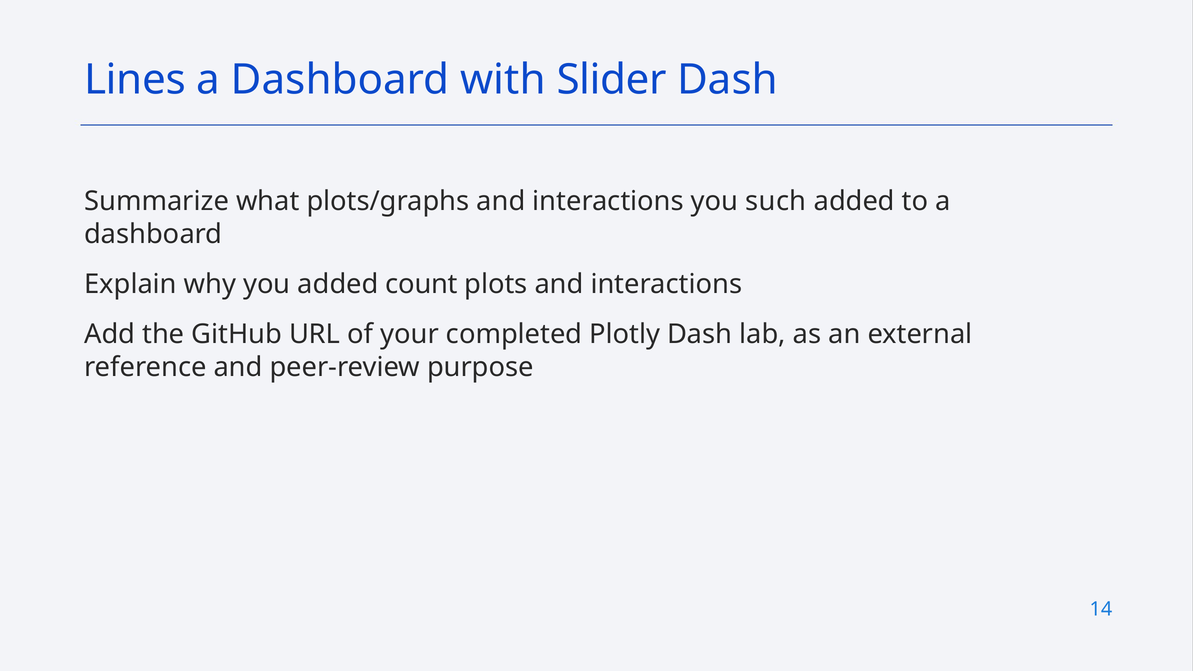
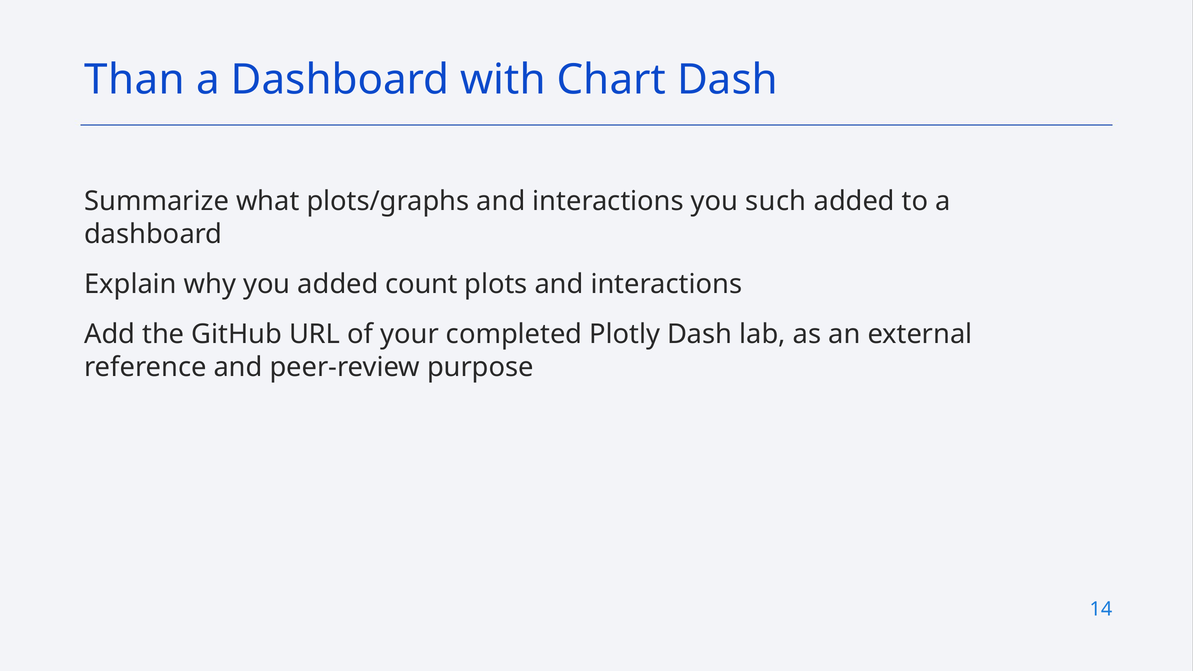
Lines: Lines -> Than (135, 80)
Slider: Slider -> Chart (611, 80)
